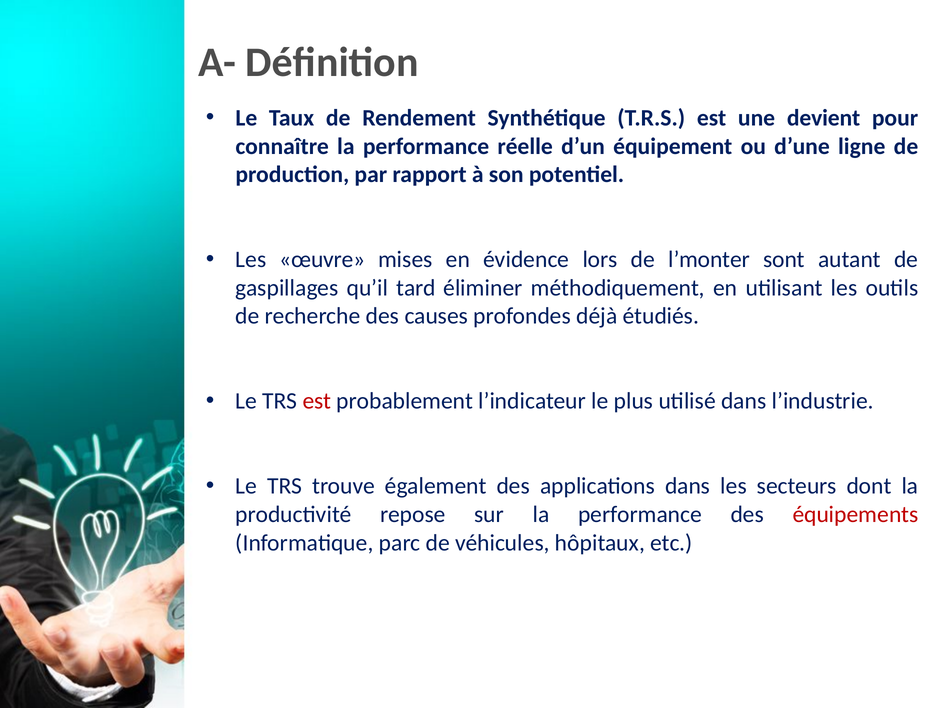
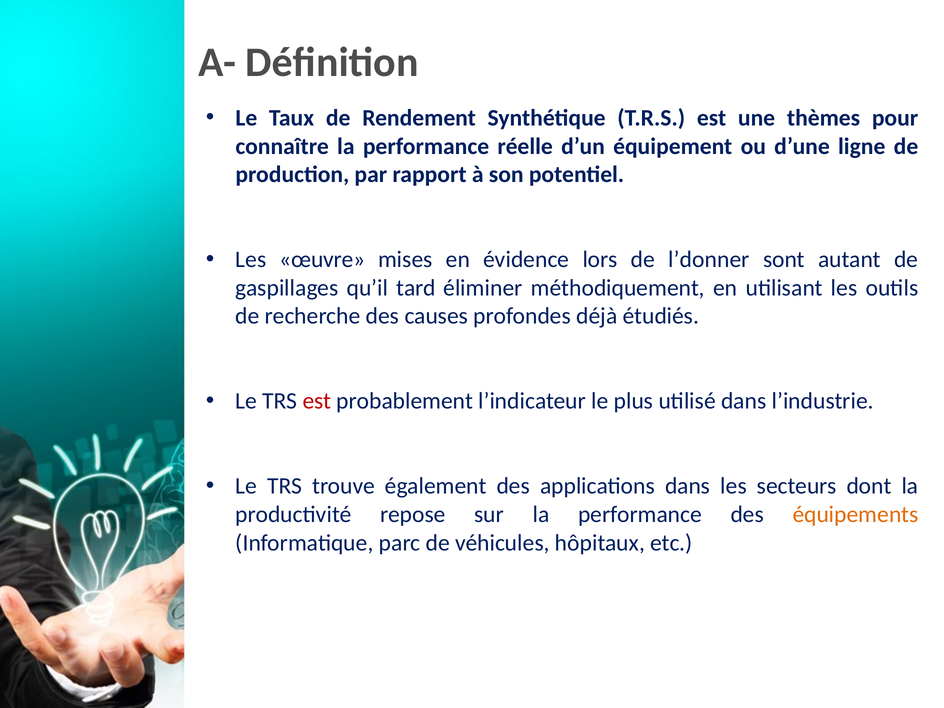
devient: devient -> thèmes (824, 118)
l’monter: l’monter -> l’donner (709, 260)
équipements colour: red -> orange (856, 514)
